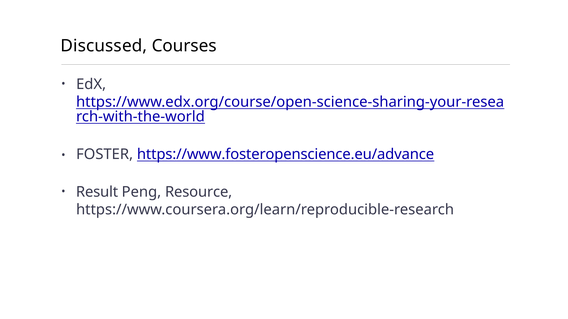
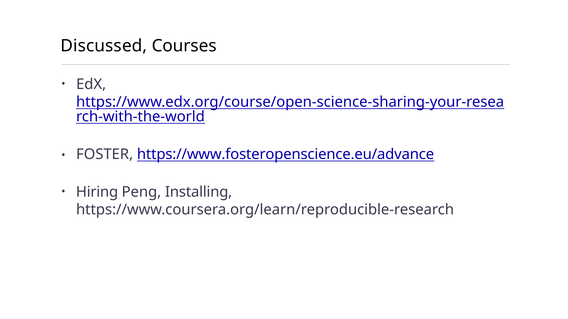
Result: Result -> Hiring (97, 192)
Resource: Resource -> Installing (199, 192)
